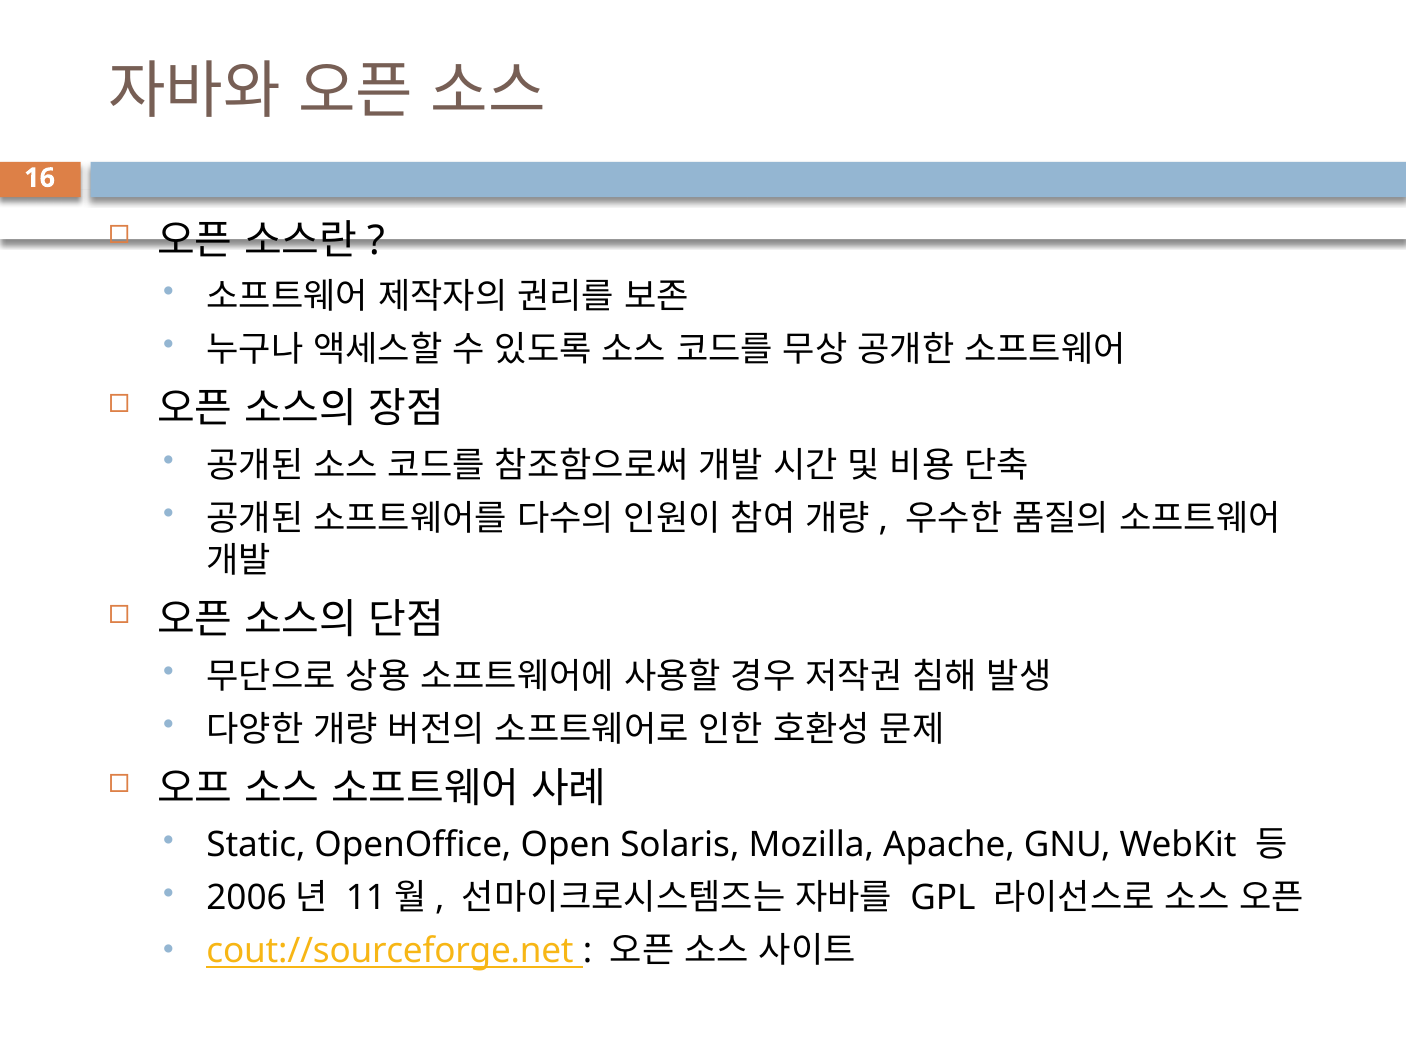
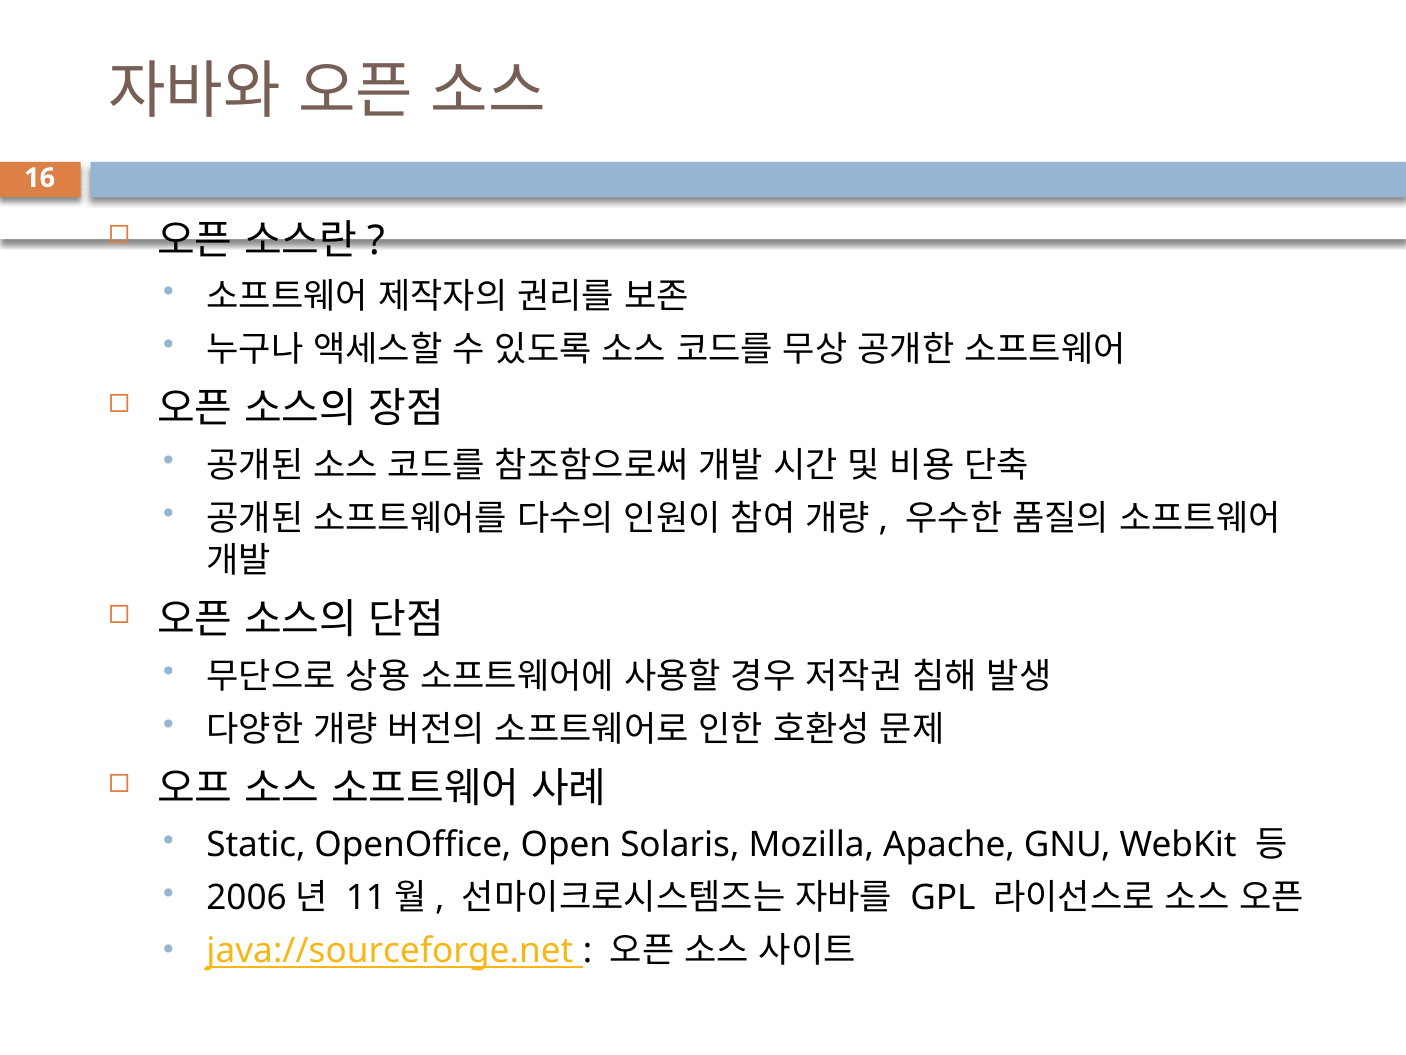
cout://sourceforge.net: cout://sourceforge.net -> java://sourceforge.net (390, 951)
